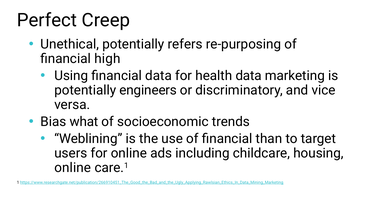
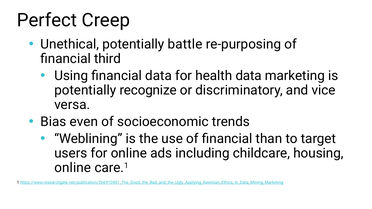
refers: refers -> battle (185, 44)
high: high -> third (108, 59)
engineers: engineers -> recognize (148, 90)
what: what -> even (84, 122)
